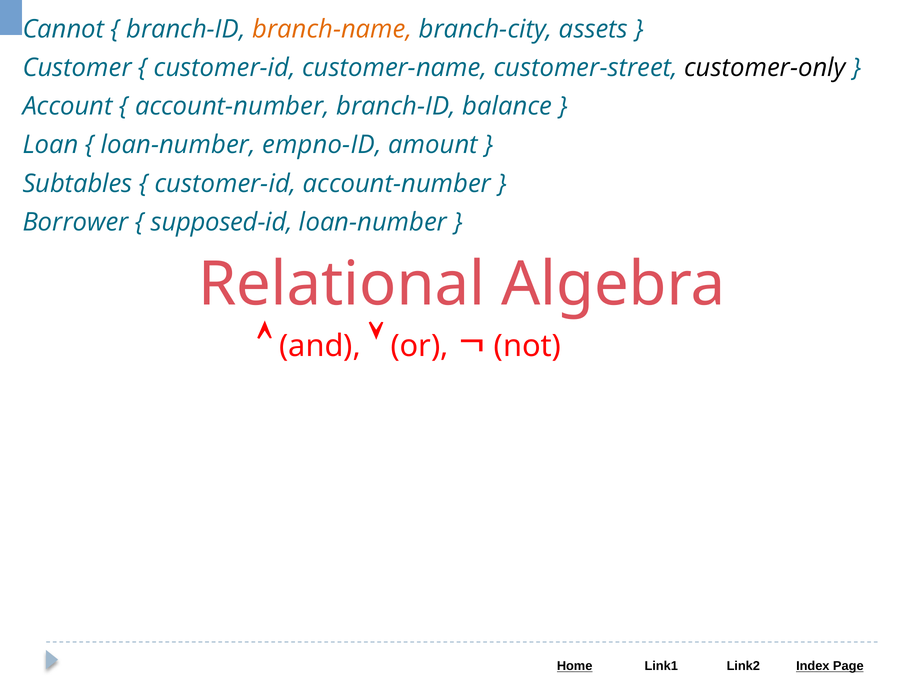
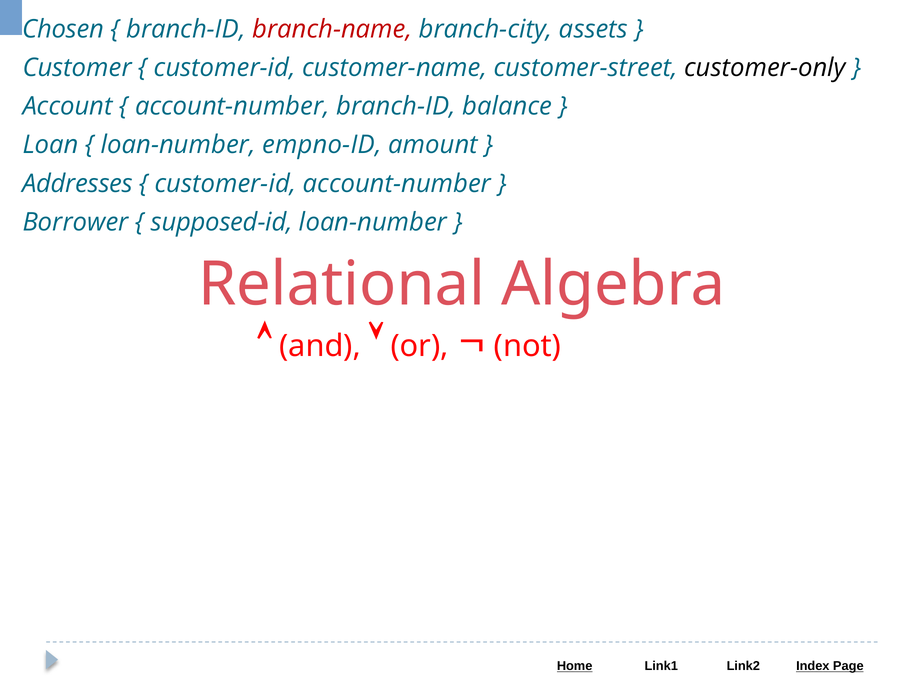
Cannot: Cannot -> Chosen (63, 29)
branch-name colour: orange -> red (332, 29)
Subtables: Subtables -> Addresses (78, 184)
